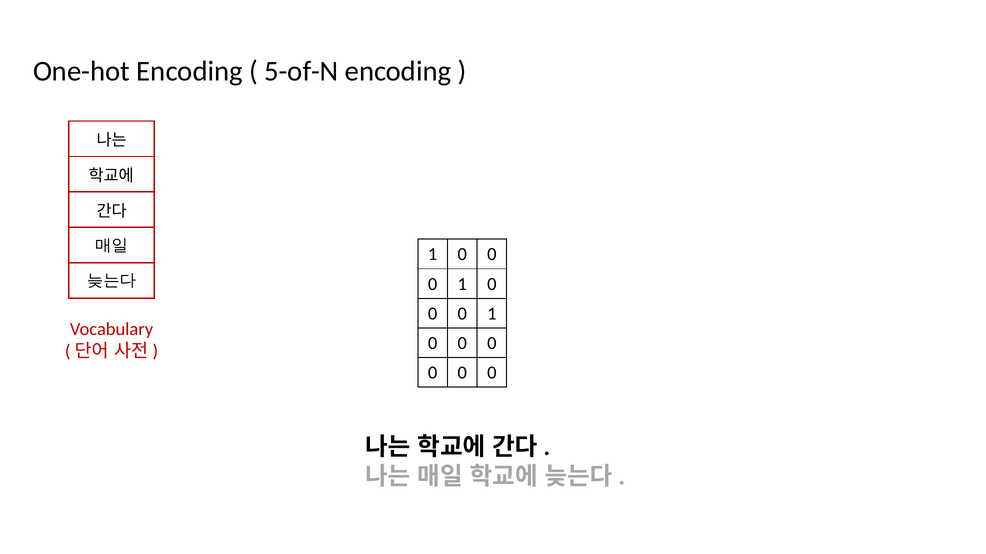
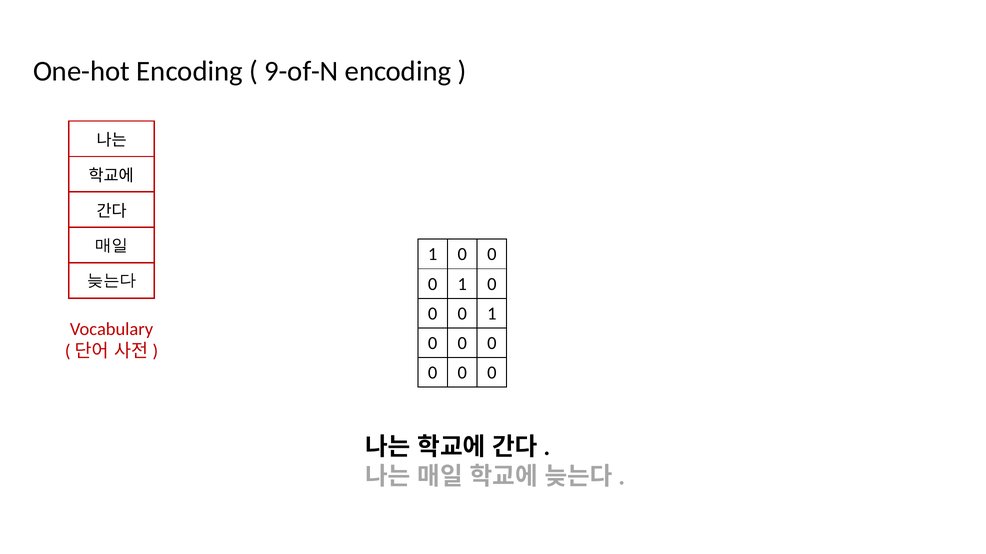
5-of-N: 5-of-N -> 9-of-N (301, 71)
